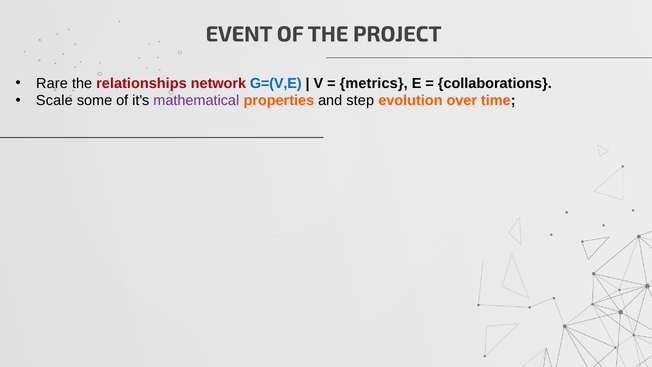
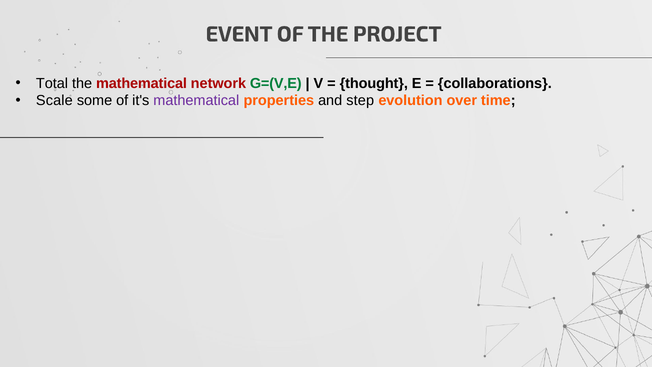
Rare: Rare -> Total (52, 83)
the relationships: relationships -> mathematical (142, 83)
G=(V,E colour: blue -> green (276, 83)
metrics: metrics -> thought (374, 83)
